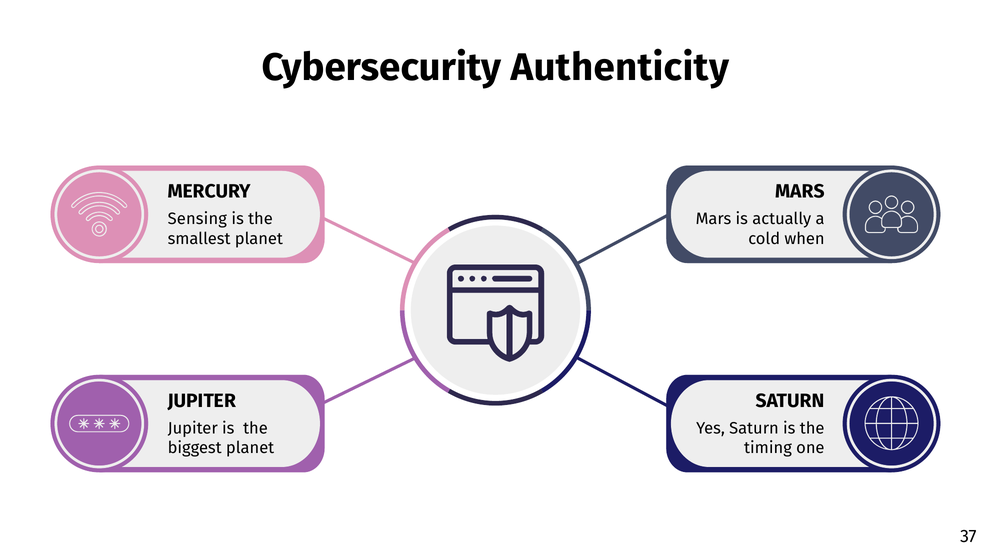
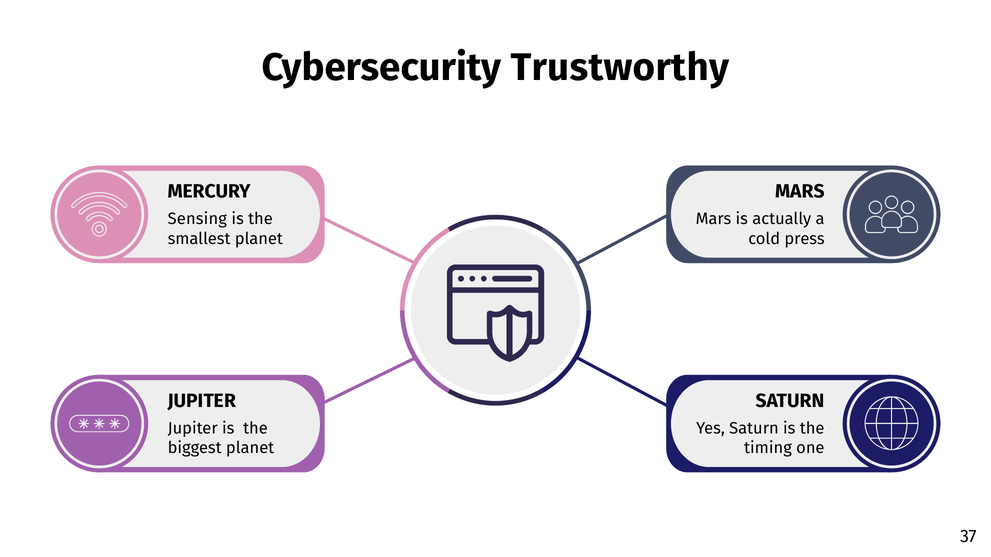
Authenticity: Authenticity -> Trustworthy (620, 67)
when: when -> press (805, 239)
